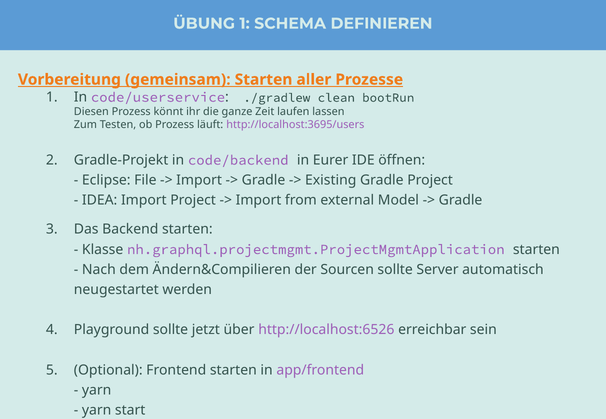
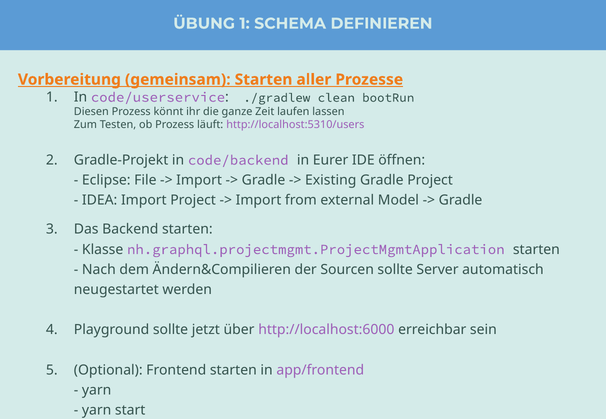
http://localhost:3695/users: http://localhost:3695/users -> http://localhost:5310/users (295, 125)
http://localhost:6526: http://localhost:6526 -> http://localhost:6000 (326, 330)
